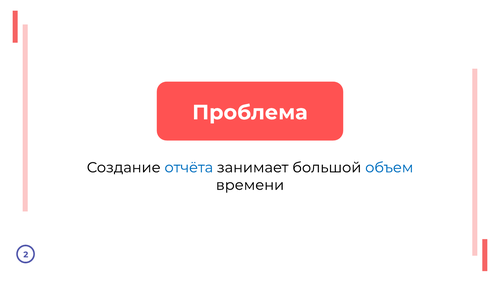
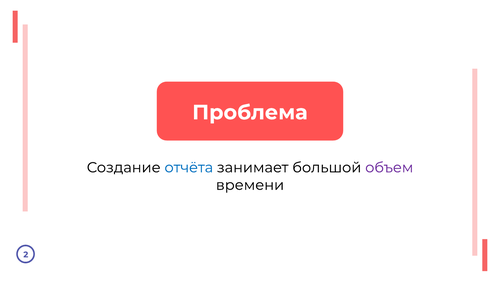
объем colour: blue -> purple (389, 168)
